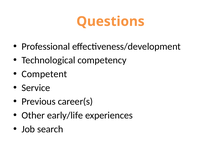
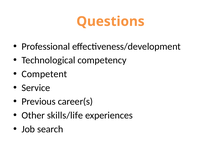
early/life: early/life -> skills/life (65, 115)
